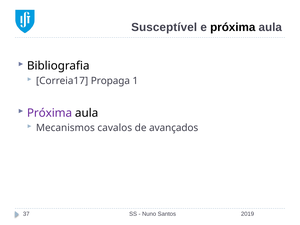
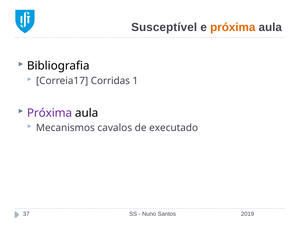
próxima colour: black -> orange (233, 27)
Propaga: Propaga -> Corridas (110, 81)
avançados: avançados -> executado (174, 128)
